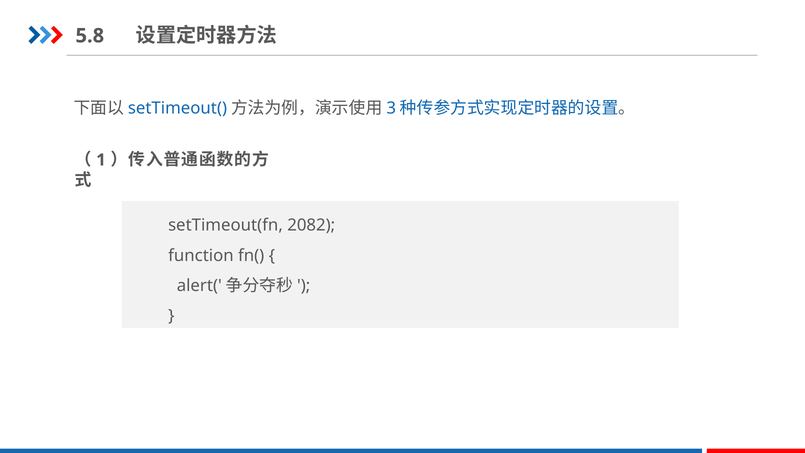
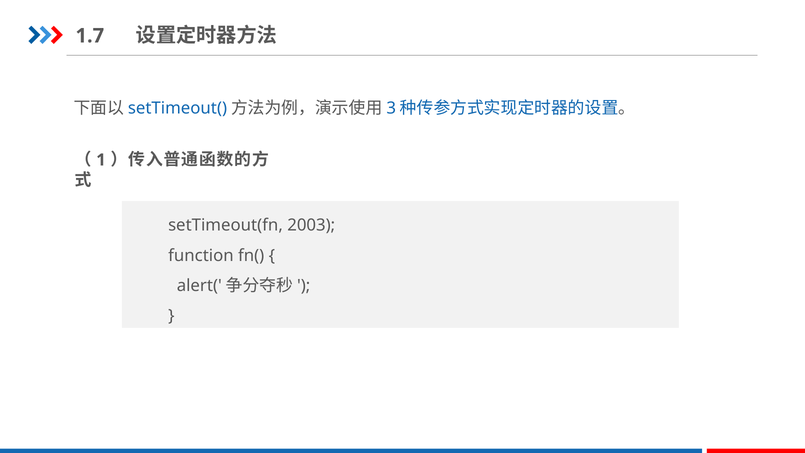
5.8: 5.8 -> 1.7 (90, 36)
2082: 2082 -> 2003 (311, 225)
